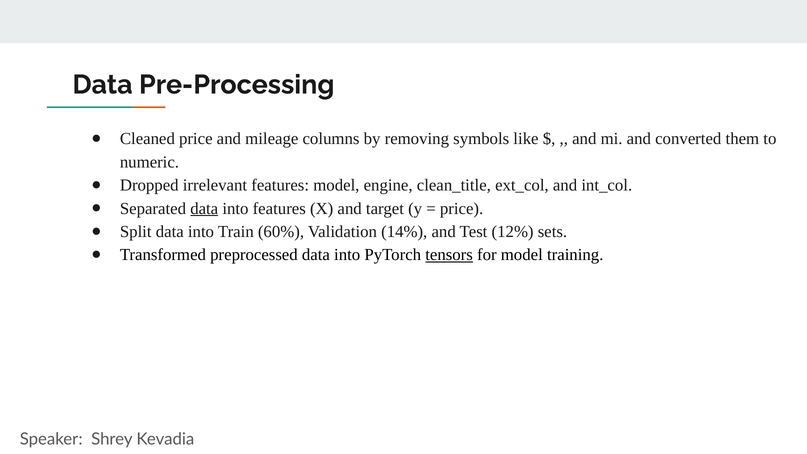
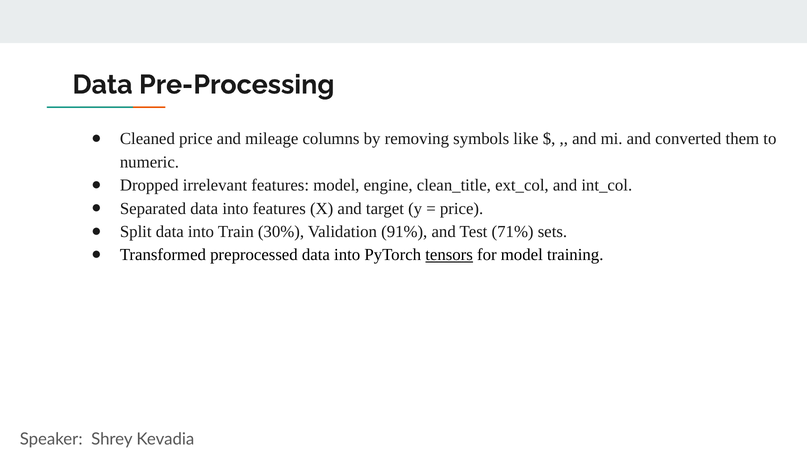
data underline: present -> none (204, 208)
60%: 60% -> 30% (281, 232)
14%: 14% -> 91% (404, 232)
12%: 12% -> 71% (513, 232)
